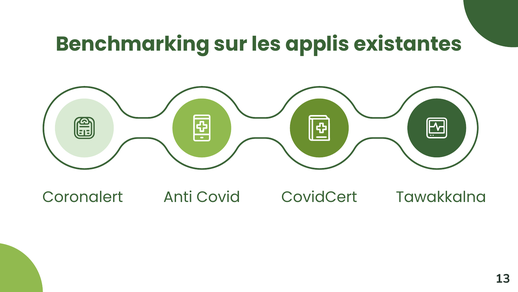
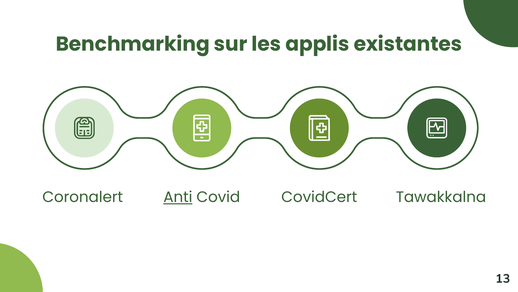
Anti underline: none -> present (178, 197)
